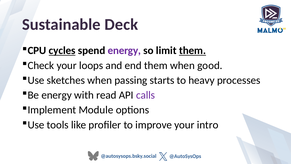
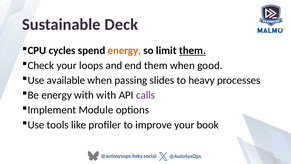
cycles underline: present -> none (62, 50)
energy colour: purple -> orange (124, 50)
sketches: sketches -> available (66, 80)
starts: starts -> slides (162, 80)
with read: read -> with (106, 95)
intro: intro -> book (208, 125)
